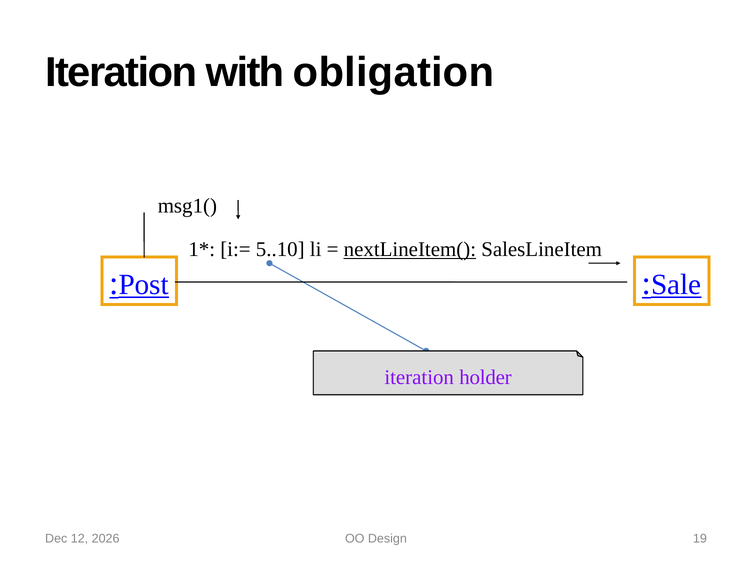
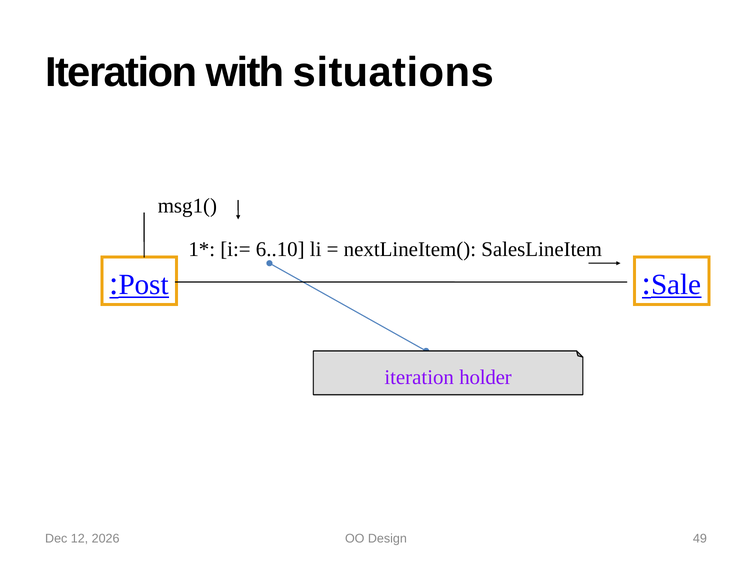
obligation: obligation -> situations (393, 72)
5..10: 5..10 -> 6..10 (280, 250)
nextLineItem( underline: present -> none (410, 250)
19: 19 -> 49 (700, 539)
